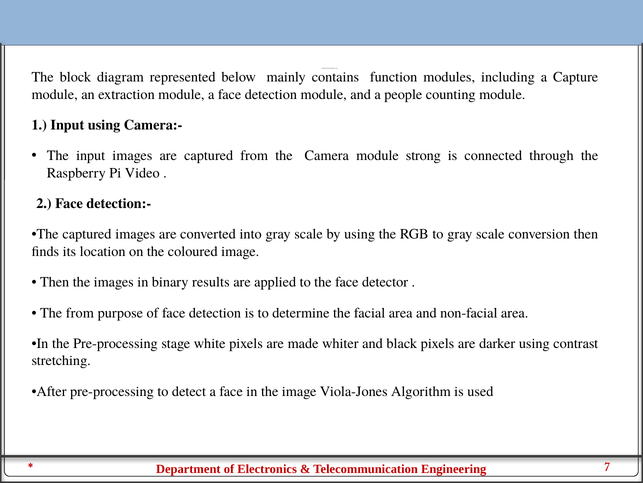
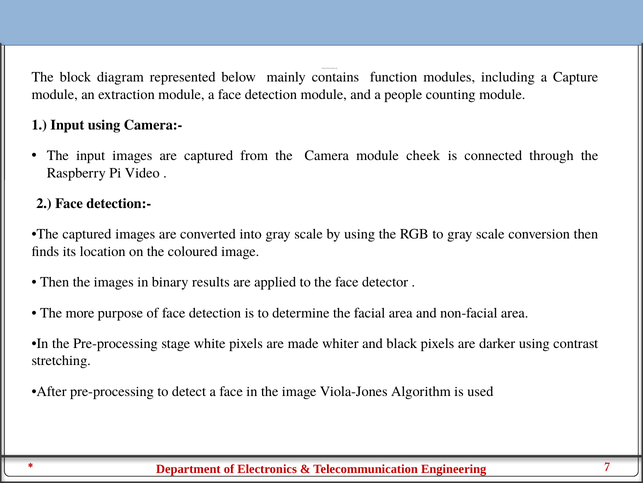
strong: strong -> cheek (423, 155)
The from: from -> more (80, 312)
